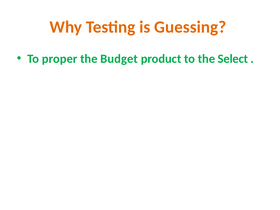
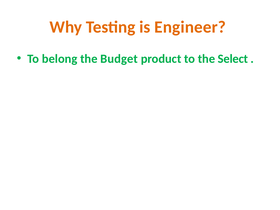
Guessing: Guessing -> Engineer (190, 27)
proper: proper -> belong (60, 59)
